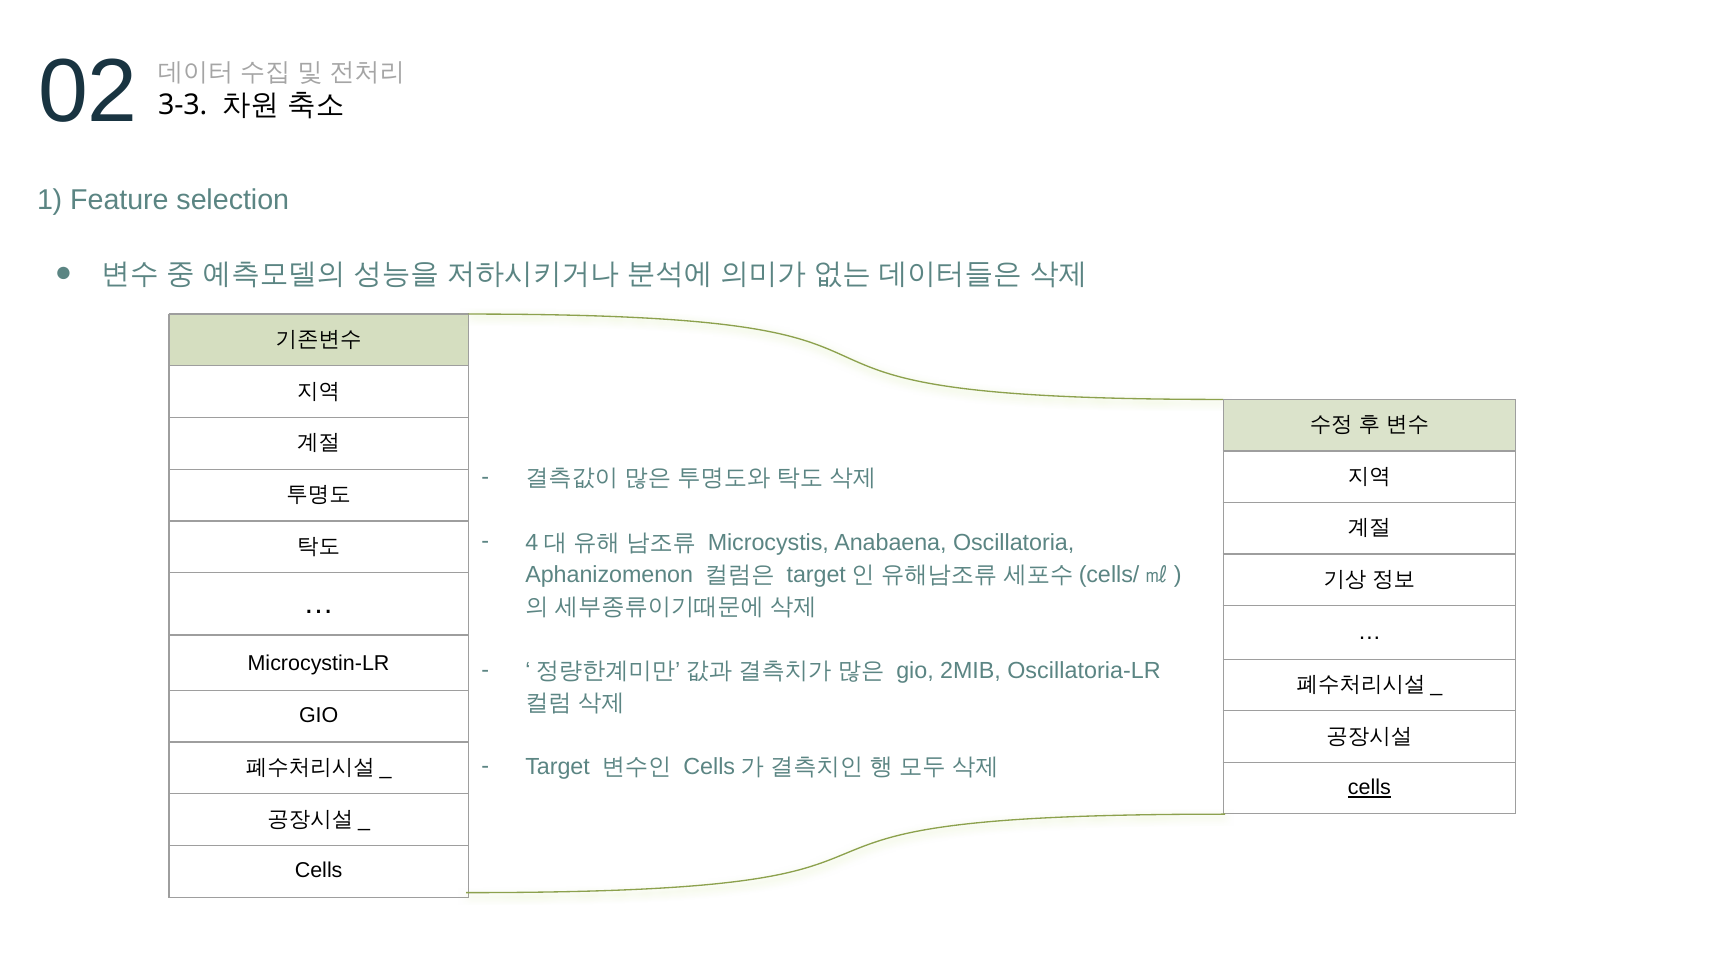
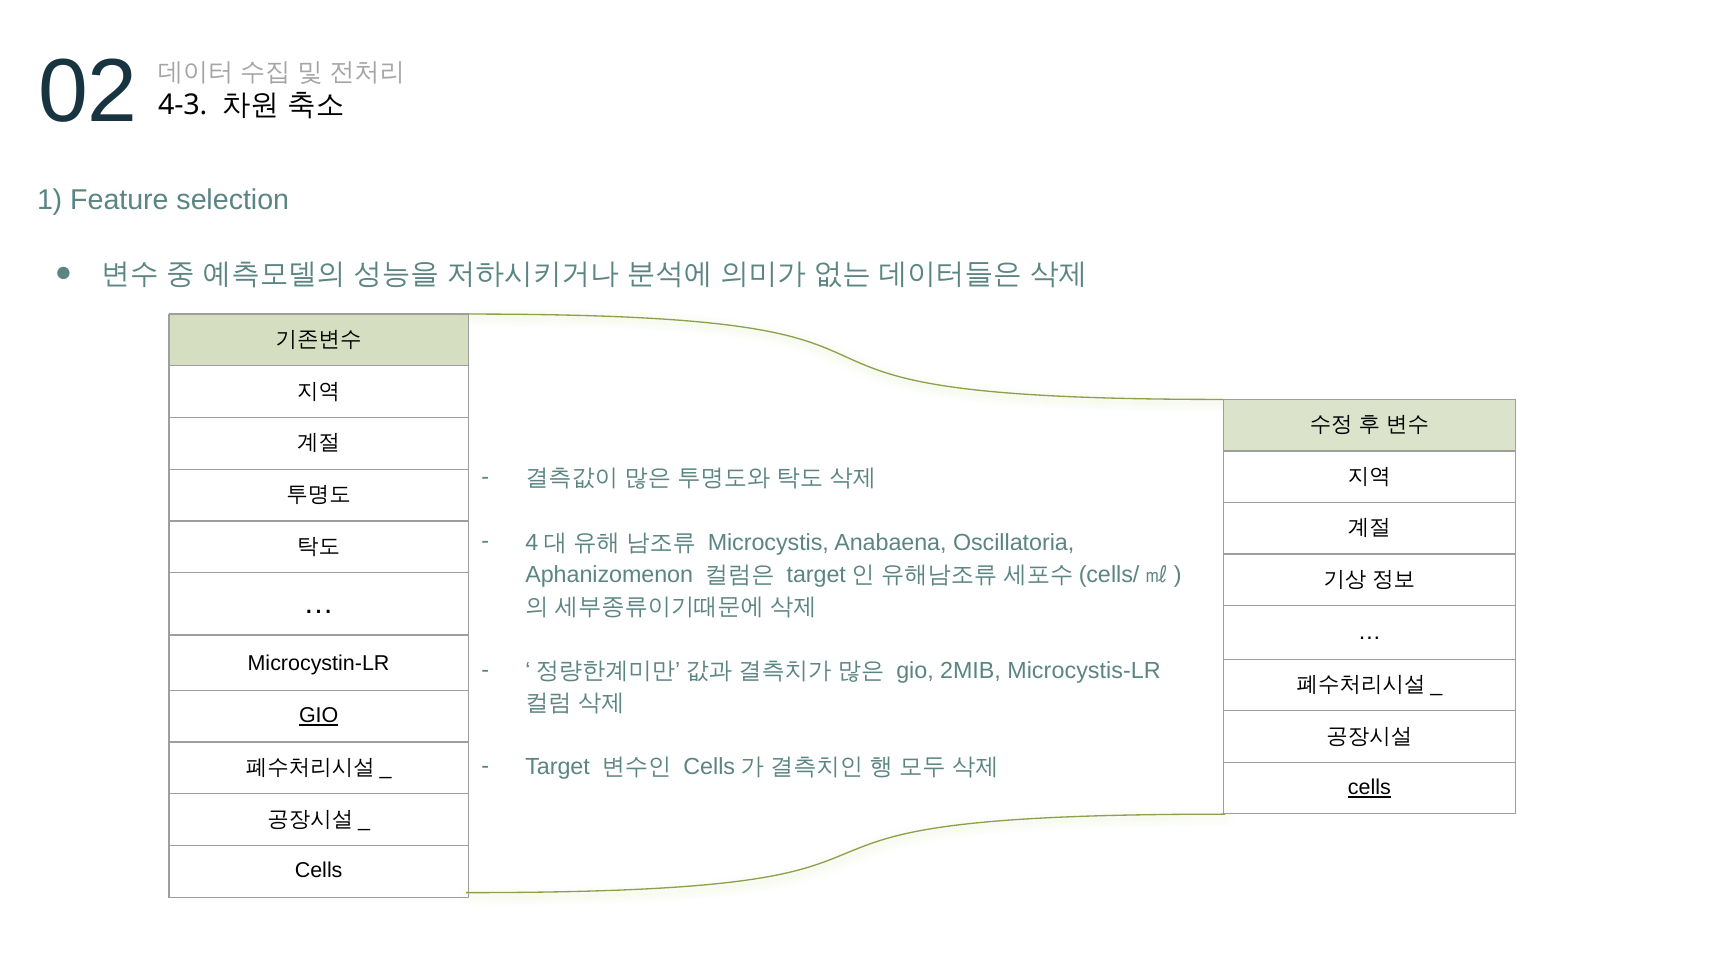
3-3: 3-3 -> 4-3 (183, 105)
Oscillatoria-LR: Oscillatoria-LR -> Microcystis-LR (1084, 671)
GIO underline: none -> present (319, 716)
